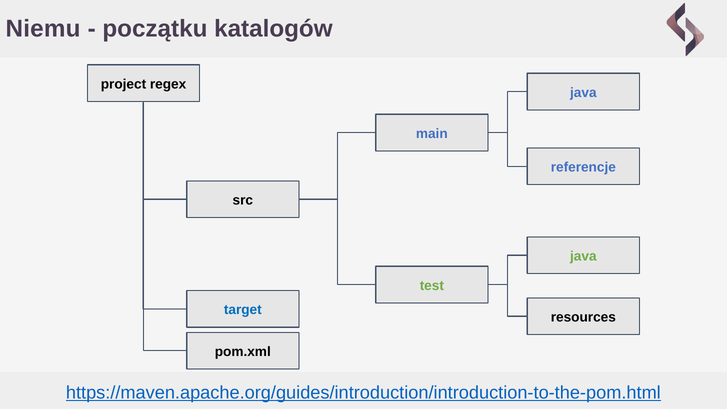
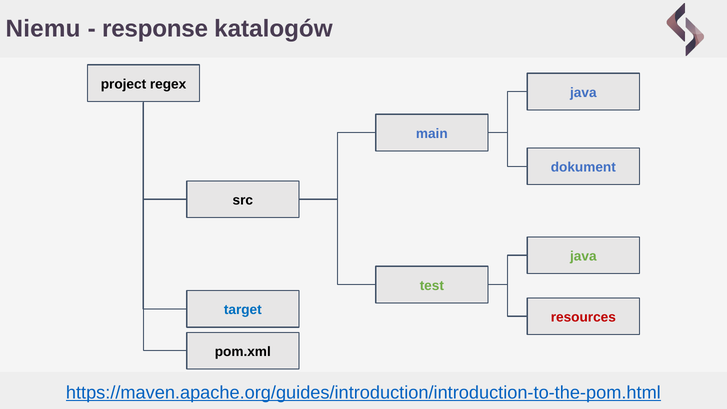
początku: początku -> response (155, 29)
referencje: referencje -> dokument (583, 167)
resources colour: black -> red (583, 317)
